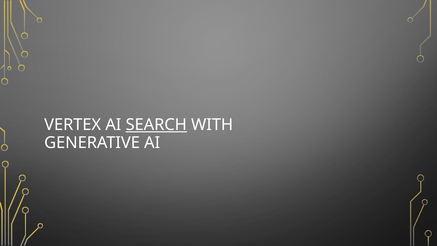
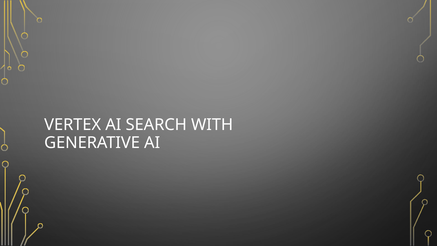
SEARCH underline: present -> none (156, 125)
